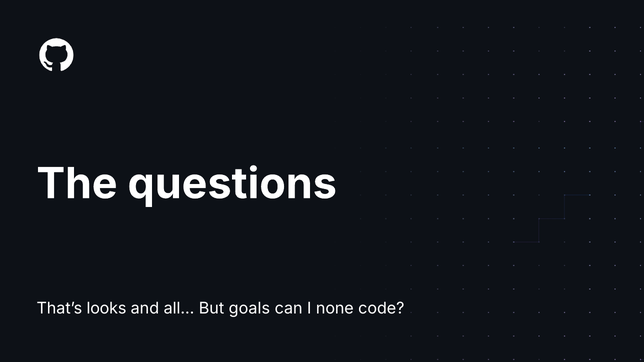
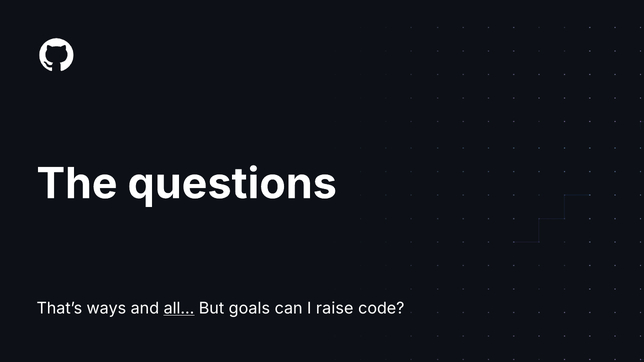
looks: looks -> ways (106, 309)
all… underline: none -> present (179, 309)
none: none -> raise (335, 309)
